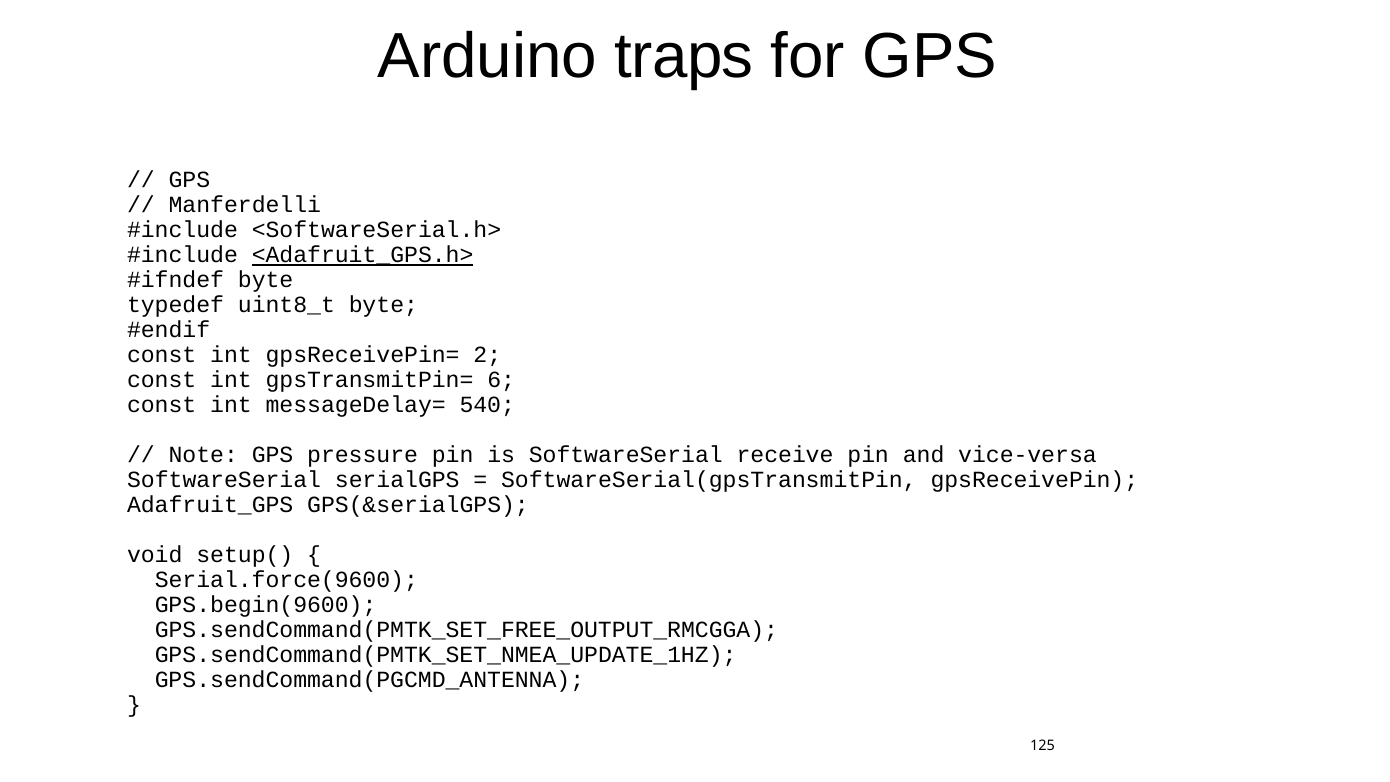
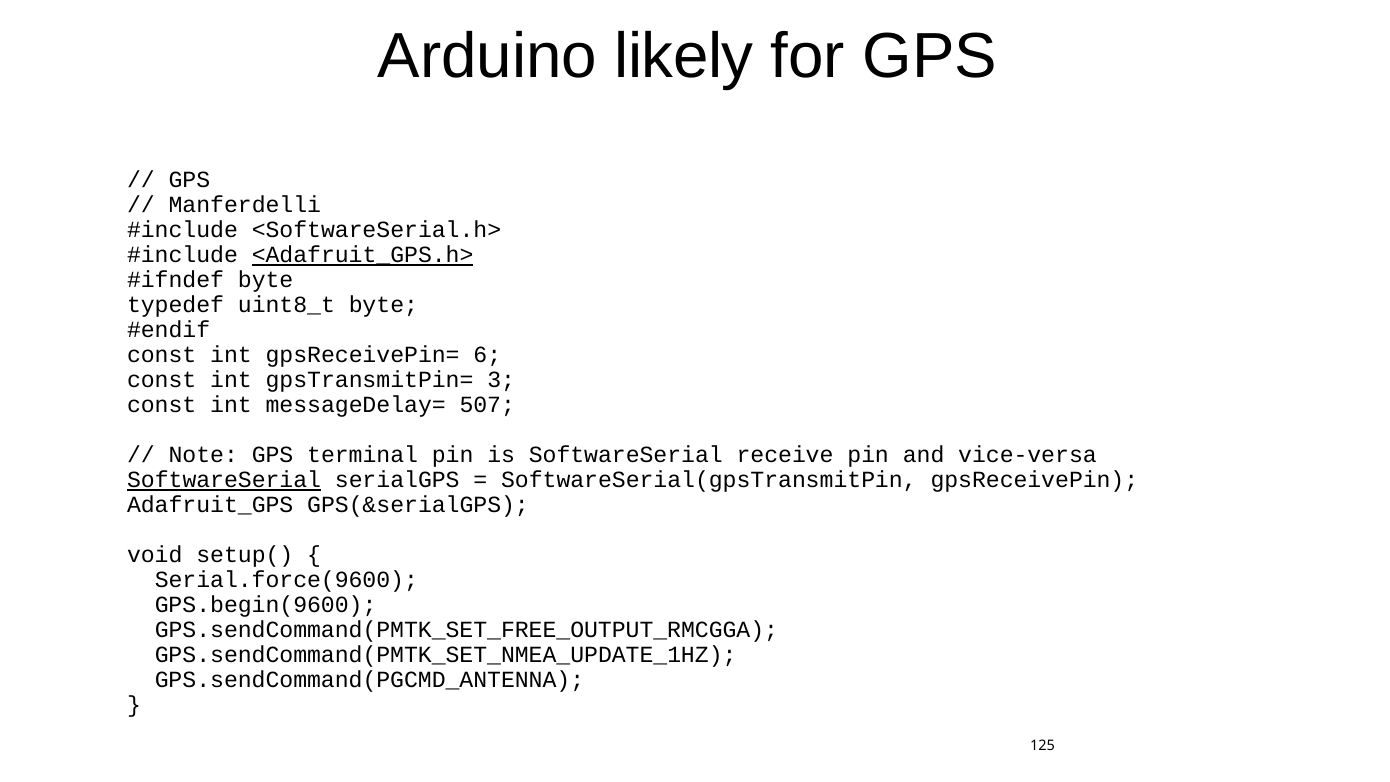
traps: traps -> likely (684, 57)
2: 2 -> 6 (487, 355)
6: 6 -> 3 (501, 380)
540: 540 -> 507 (487, 405)
pressure: pressure -> terminal (363, 455)
SoftwareSerial underline: none -> present (224, 480)
